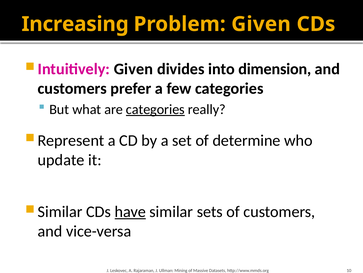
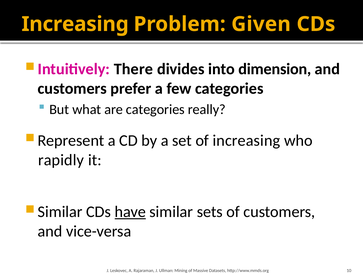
Given: Given -> There (133, 69)
categories underline: present -> none (155, 109)
of determine: determine -> increasing (246, 140)
update: update -> rapidly (61, 159)
